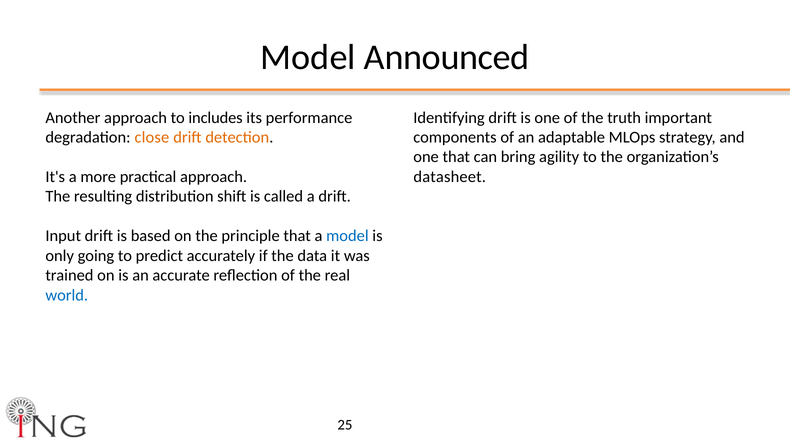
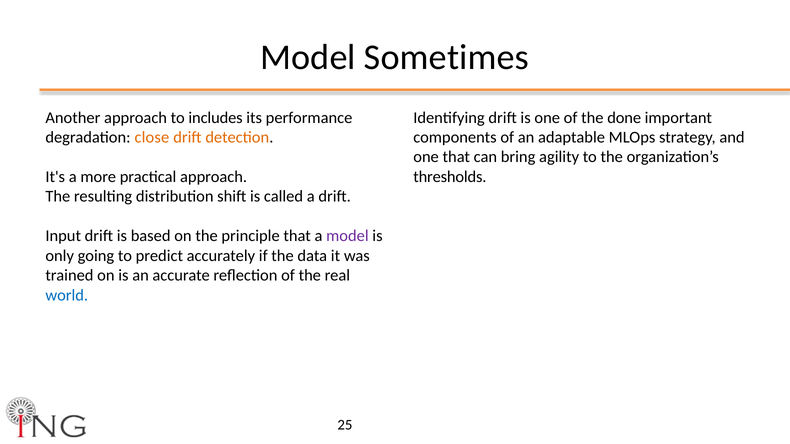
Announced: Announced -> Sometimes (446, 57)
truth: truth -> done (624, 118)
datasheet: datasheet -> thresholds (450, 177)
model colour: blue -> purple (347, 236)
